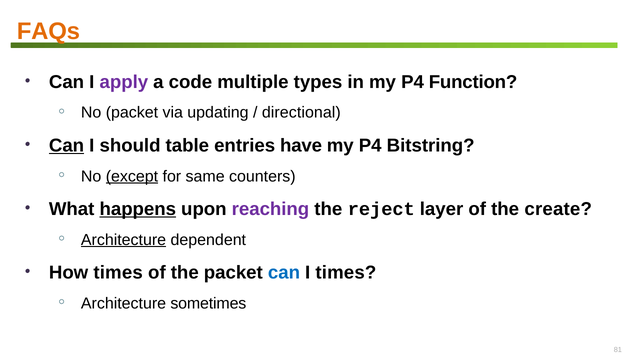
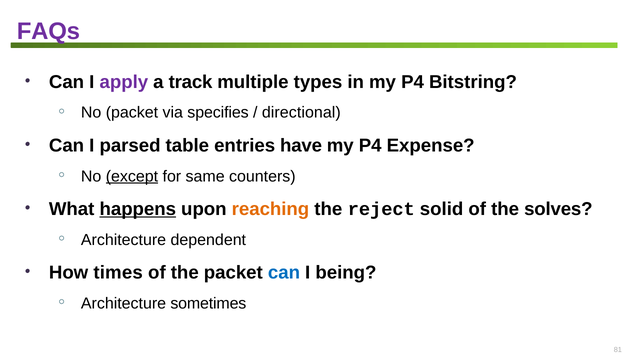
FAQs colour: orange -> purple (48, 31)
code: code -> track (191, 82)
Function: Function -> Bitstring (473, 82)
updating: updating -> specifies (218, 113)
Can underline: present -> none (67, 146)
should: should -> parsed (130, 146)
Bitstring: Bitstring -> Expense (431, 146)
reaching colour: purple -> orange (270, 209)
layer: layer -> solid (442, 209)
create: create -> solves (558, 209)
Architecture underline: present -> none (124, 240)
I times: times -> being (346, 273)
